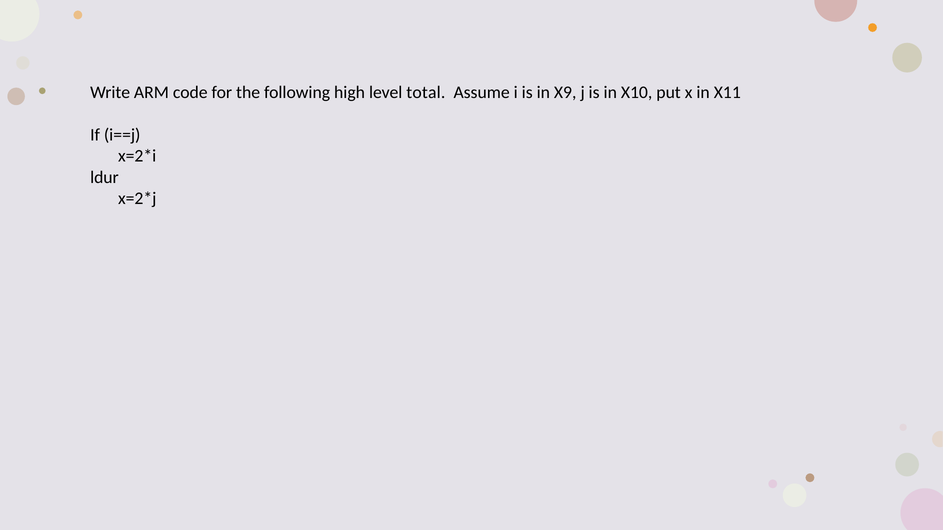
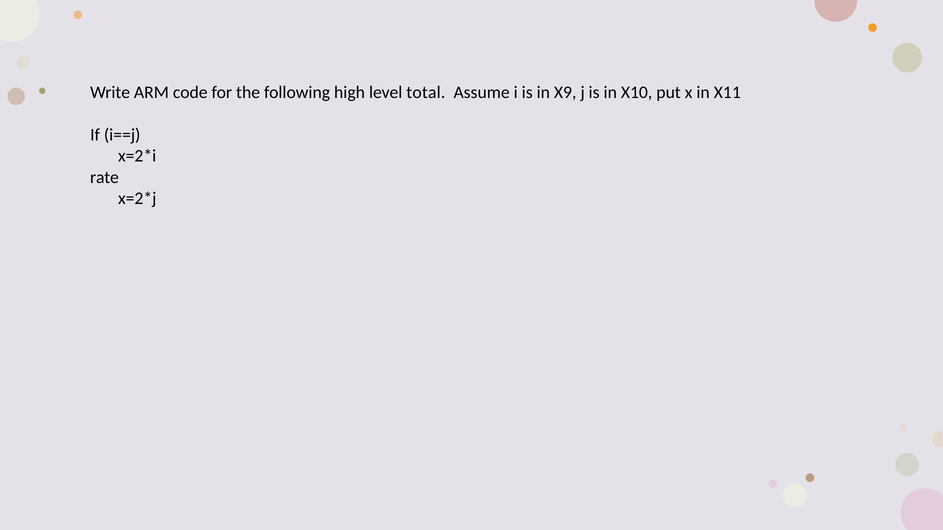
ldur: ldur -> rate (104, 177)
